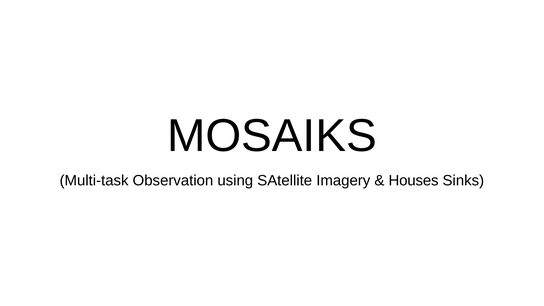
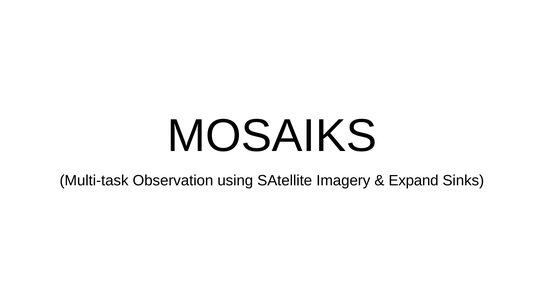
Houses: Houses -> Expand (414, 180)
